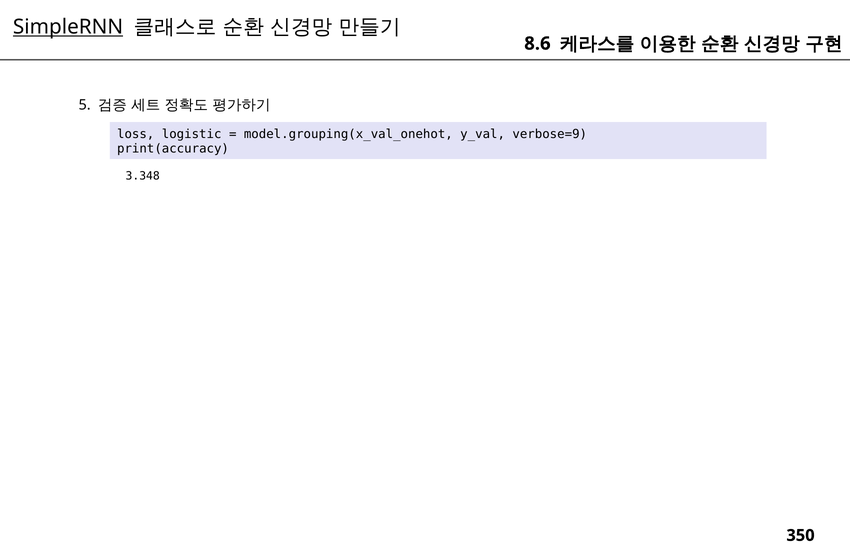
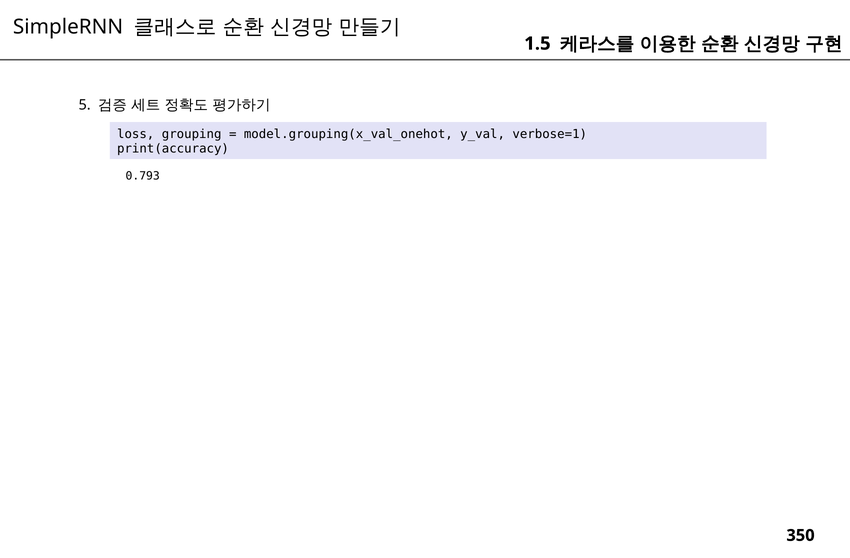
SimpleRNN underline: present -> none (68, 27)
8.6: 8.6 -> 1.5 (537, 44)
logistic: logistic -> grouping (192, 134)
verbose=9: verbose=9 -> verbose=1 (550, 134)
3.348: 3.348 -> 0.793 (143, 176)
